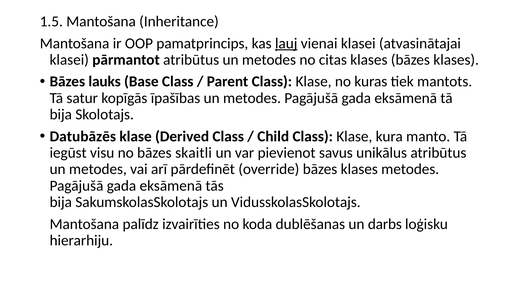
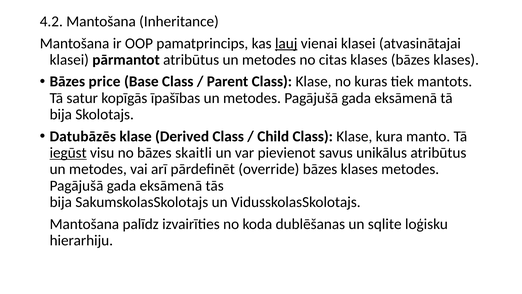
1.5: 1.5 -> 4.2 (51, 21)
lauks: lauks -> price (105, 82)
iegūst underline: none -> present (68, 153)
darbs: darbs -> sqlite (385, 224)
